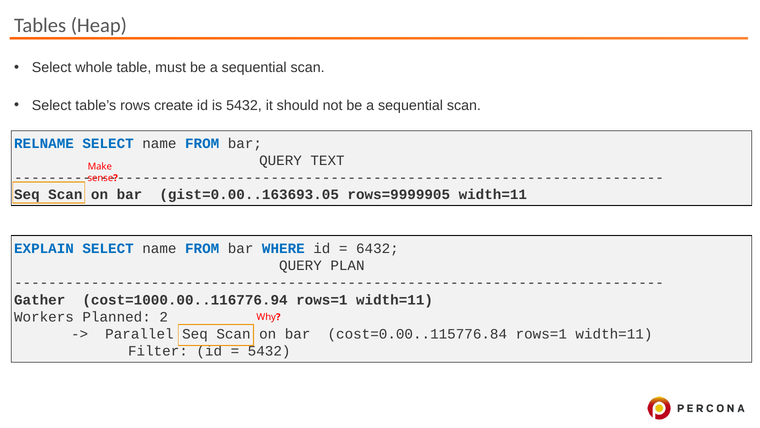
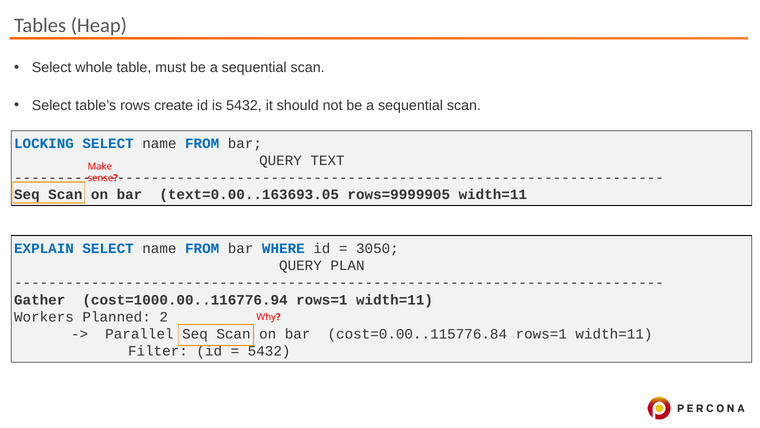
RELNAME: RELNAME -> LOCKING (44, 143)
gist=0.00..163693.05: gist=0.00..163693.05 -> text=0.00..163693.05 (249, 195)
6432: 6432 -> 3050 (377, 248)
